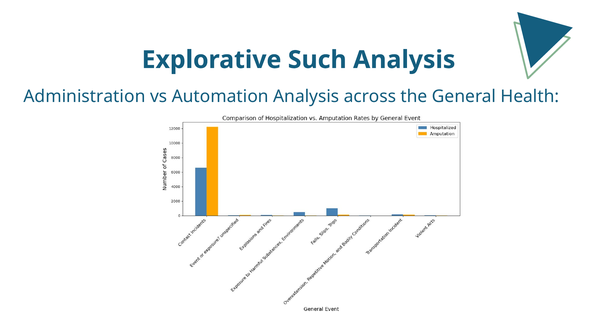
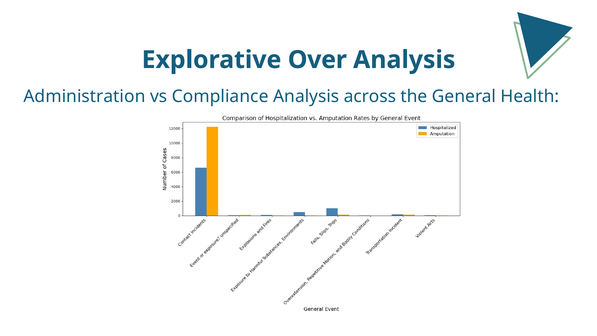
Such: Such -> Over (317, 60)
Automation: Automation -> Compliance (220, 96)
